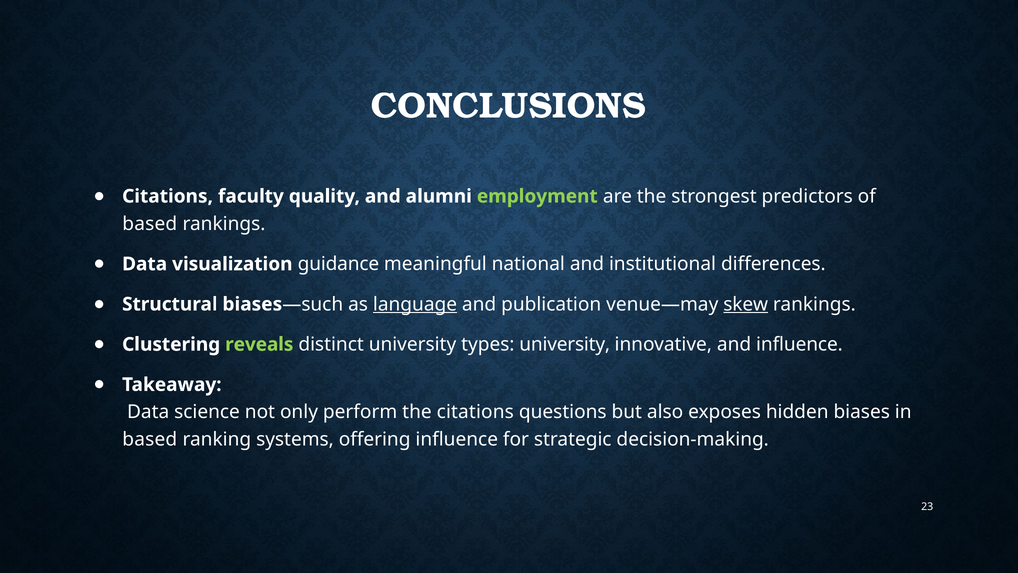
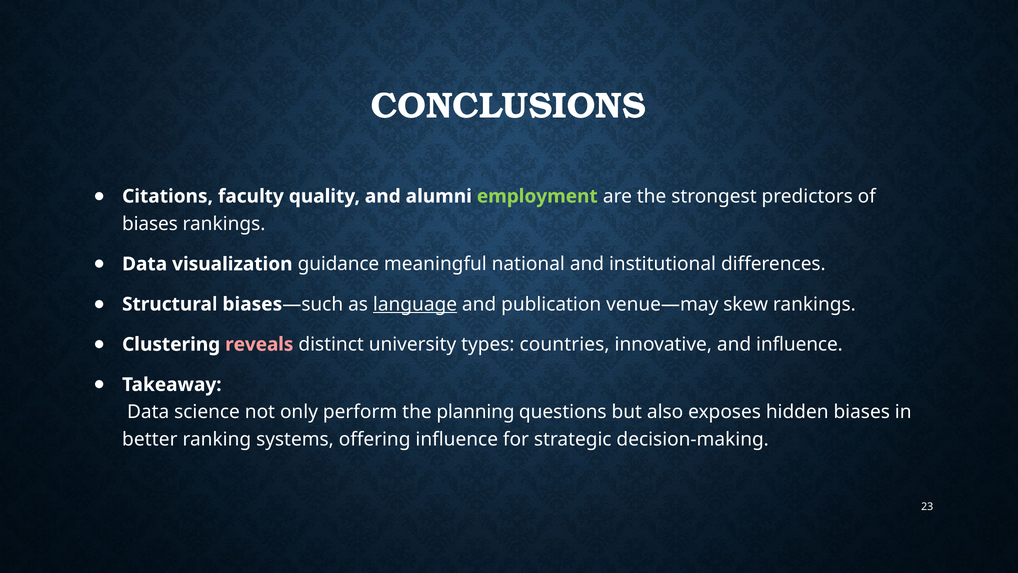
based: based -> biases (150, 224)
skew underline: present -> none (746, 304)
reveals colour: light green -> pink (259, 344)
types university: university -> countries (565, 344)
the citations: citations -> planning (475, 412)
based: based -> better (150, 439)
